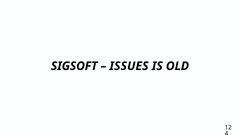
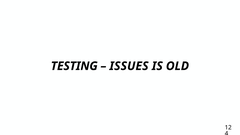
SIGSOFT: SIGSOFT -> TESTING (74, 66)
